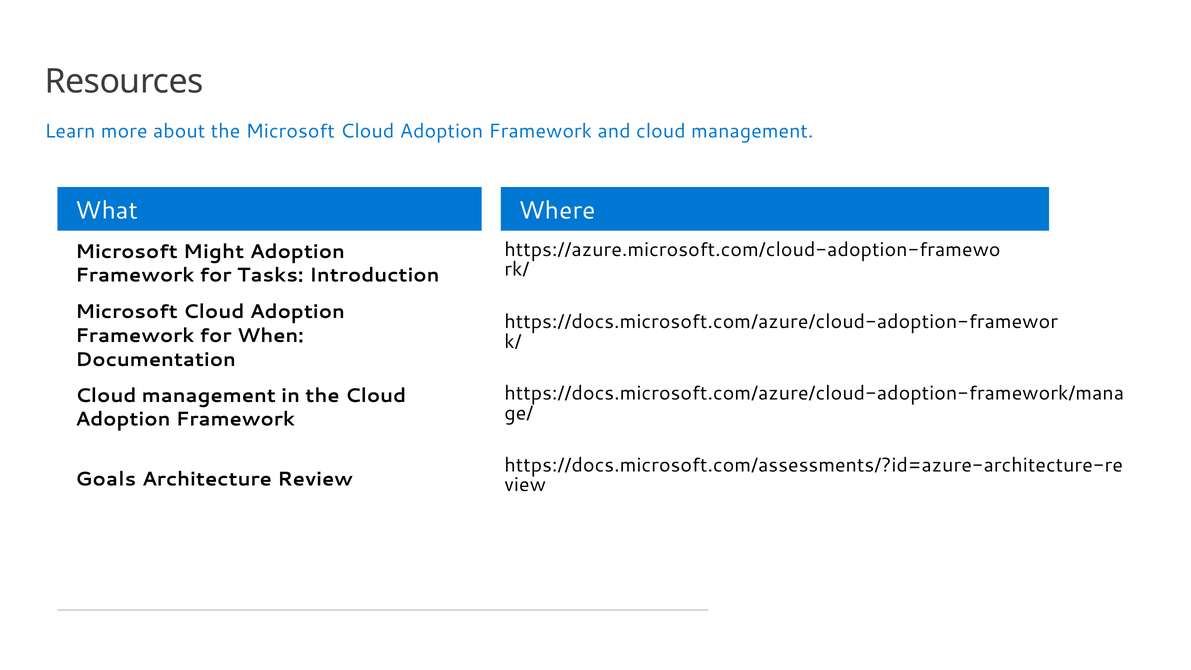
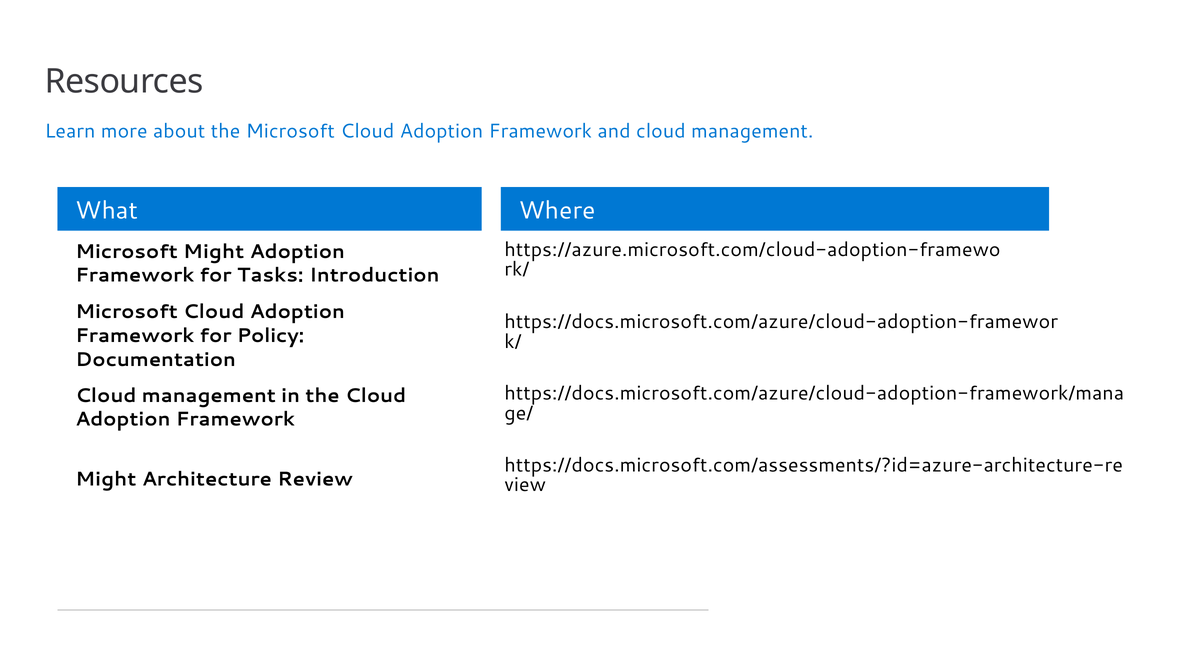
When: When -> Policy (270, 336)
Goals: Goals -> Might (106, 479)
